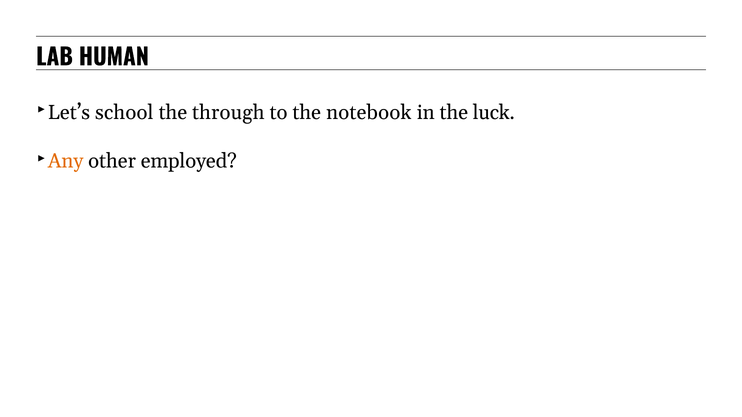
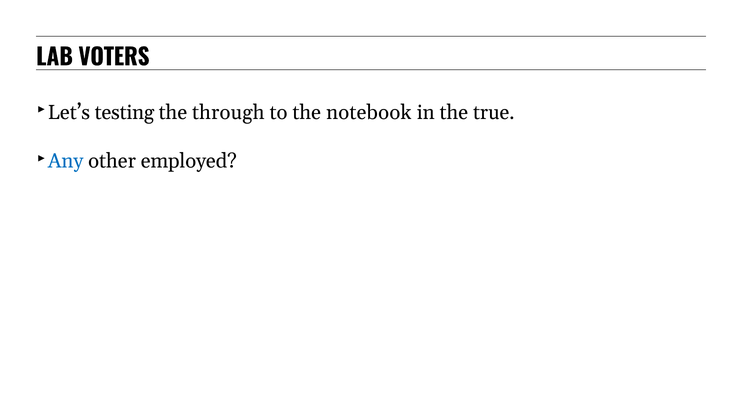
HUMAN: HUMAN -> VOTERS (114, 58)
school: school -> testing (124, 112)
luck: luck -> true (494, 112)
Any colour: orange -> blue (66, 161)
